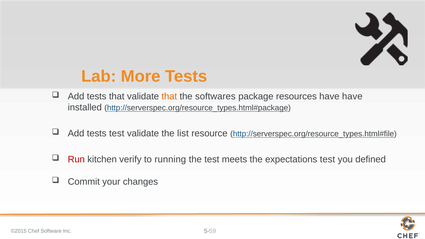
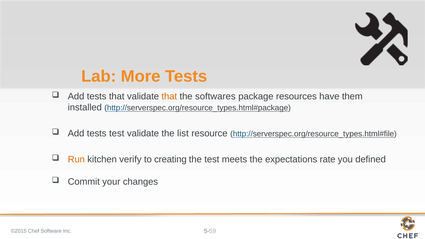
have have: have -> them (352, 96)
Run colour: red -> orange (76, 160)
running: running -> creating (170, 160)
expectations test: test -> rate (328, 160)
